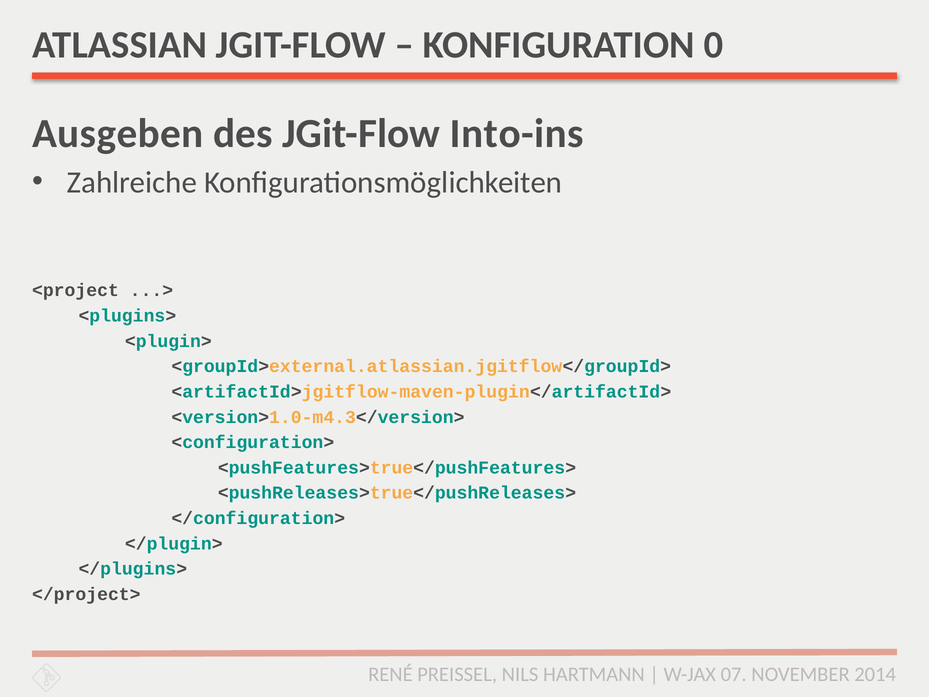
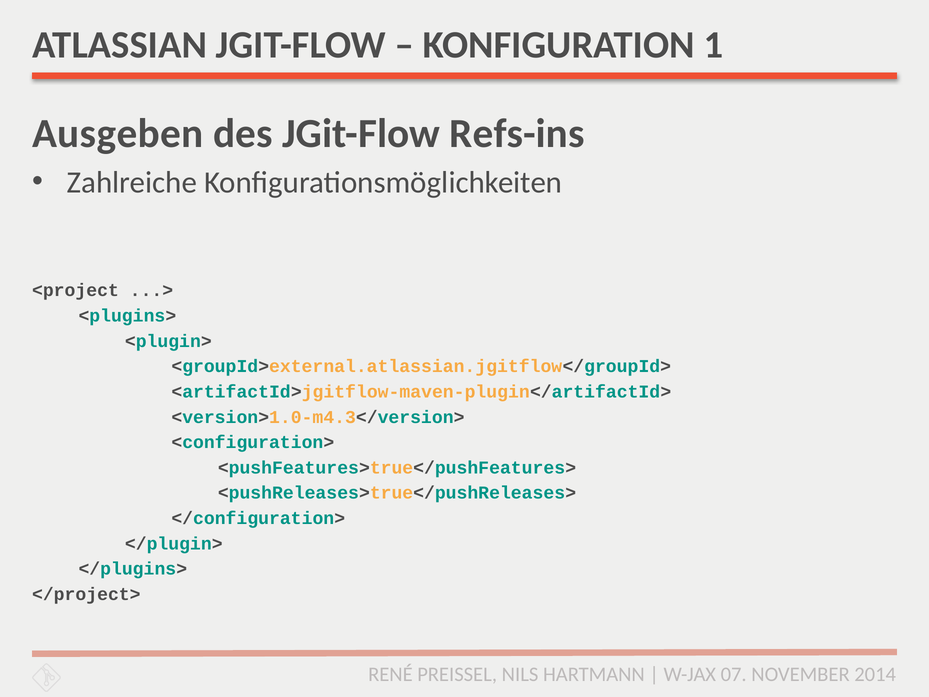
0: 0 -> 1 (713, 45)
Into-ins: Into-ins -> Refs-ins (517, 133)
